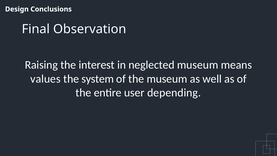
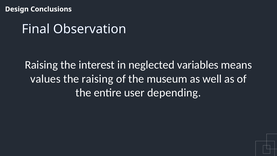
neglected museum: museum -> variables (198, 65)
the system: system -> raising (98, 79)
